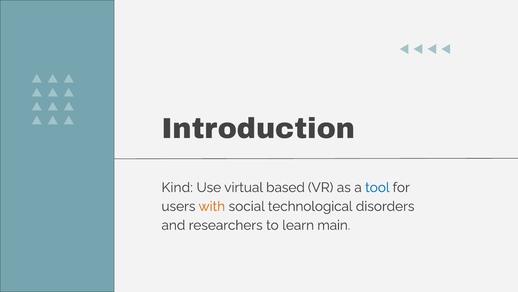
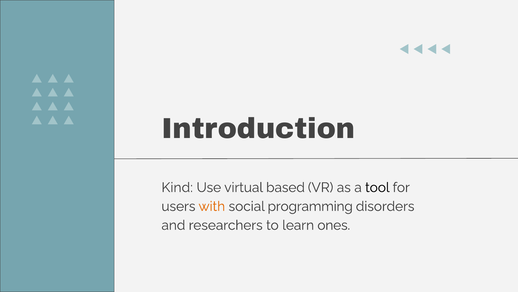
tool colour: blue -> black (377, 187)
technological: technological -> programming (310, 206)
main: main -> ones (334, 225)
